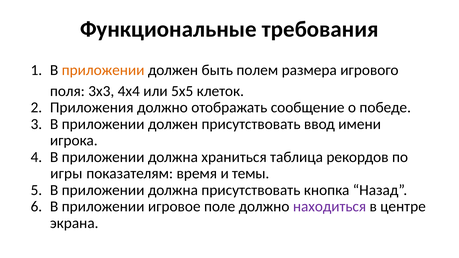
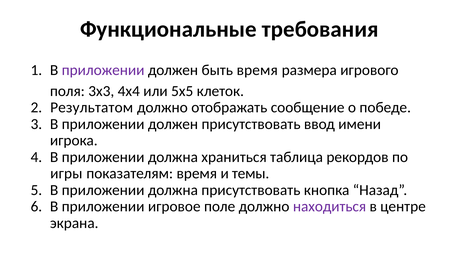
приложении colour: orange -> purple (103, 70)
быть полем: полем -> время (257, 70)
Приложения: Приложения -> Результатом (92, 108)
